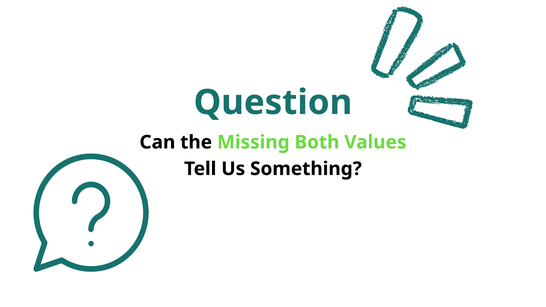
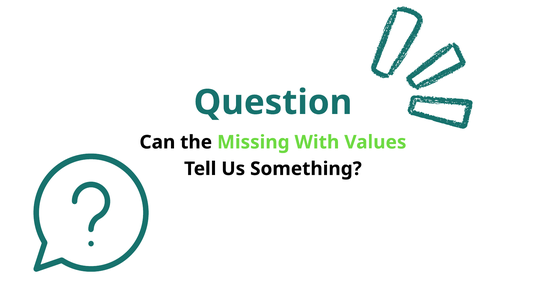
Both: Both -> With (317, 142)
